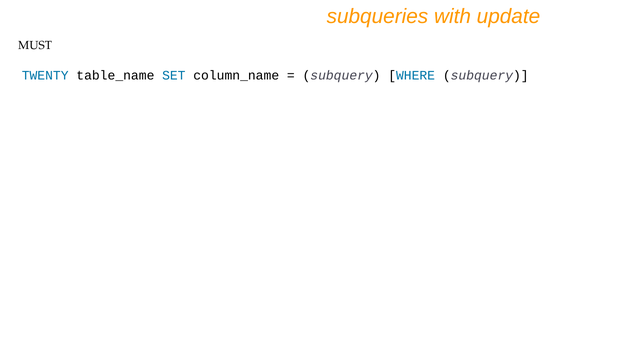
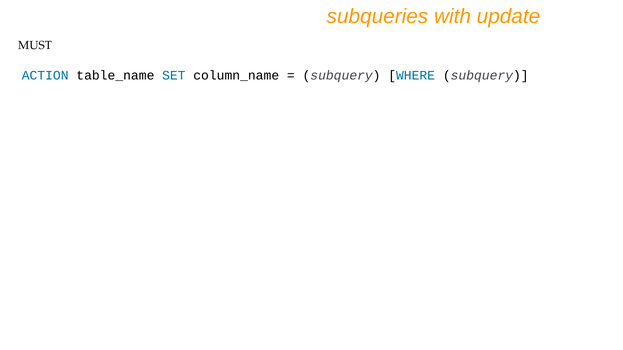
TWENTY: TWENTY -> ACTION (45, 75)
